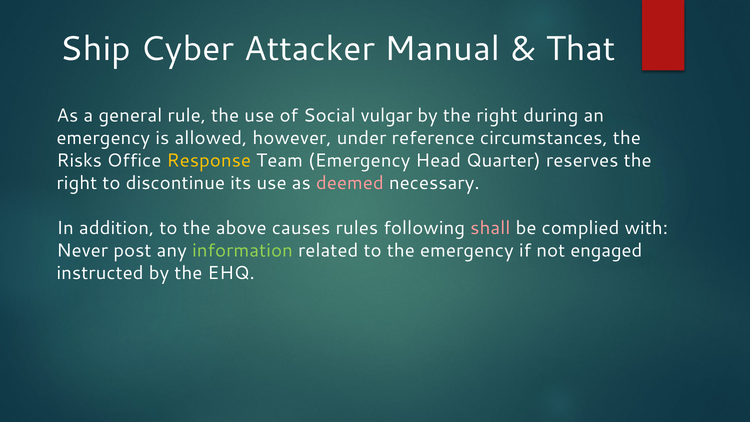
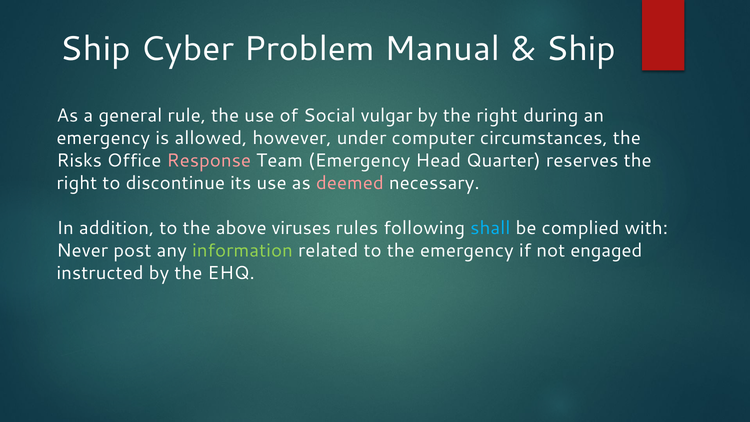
Attacker: Attacker -> Problem (309, 49)
That: That -> Ship (581, 49)
reference: reference -> computer (433, 138)
Response colour: yellow -> pink (209, 161)
causes: causes -> viruses (301, 228)
shall colour: pink -> light blue (490, 228)
